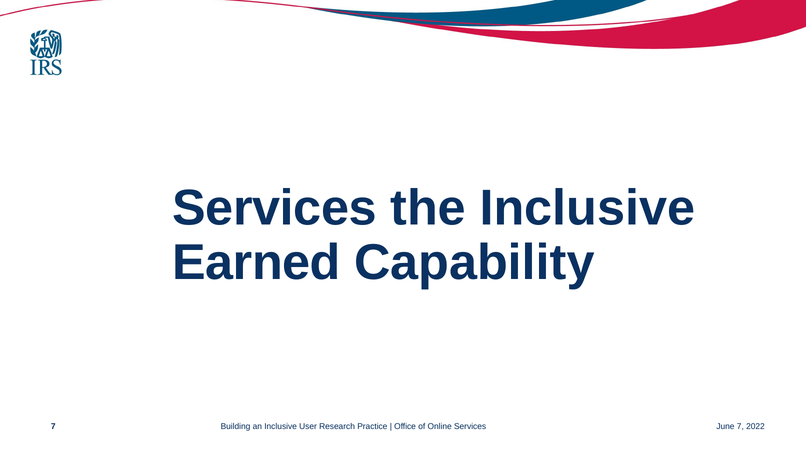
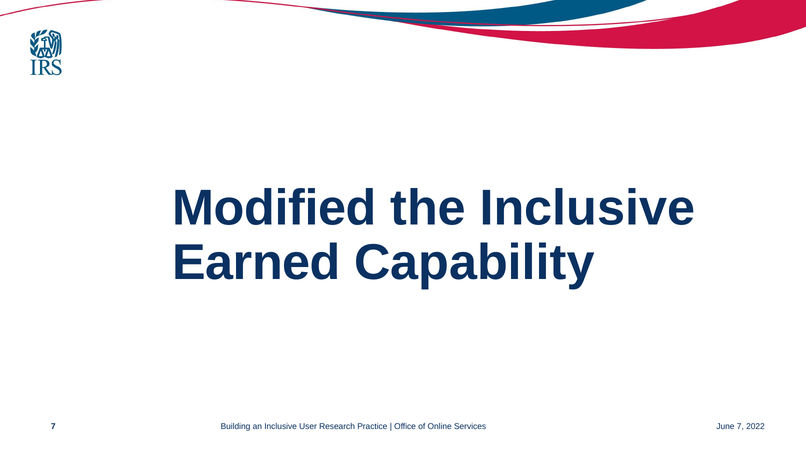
Services: Services -> Modified (274, 208)
